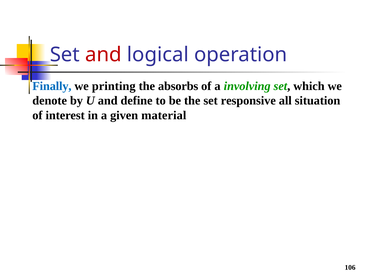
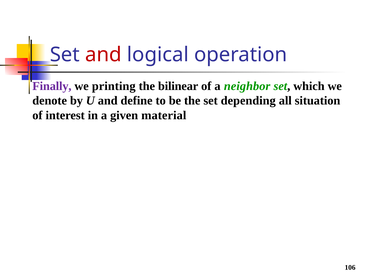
Finally colour: blue -> purple (52, 86)
absorbs: absorbs -> bilinear (178, 86)
involving: involving -> neighbor (247, 86)
responsive: responsive -> depending (248, 101)
